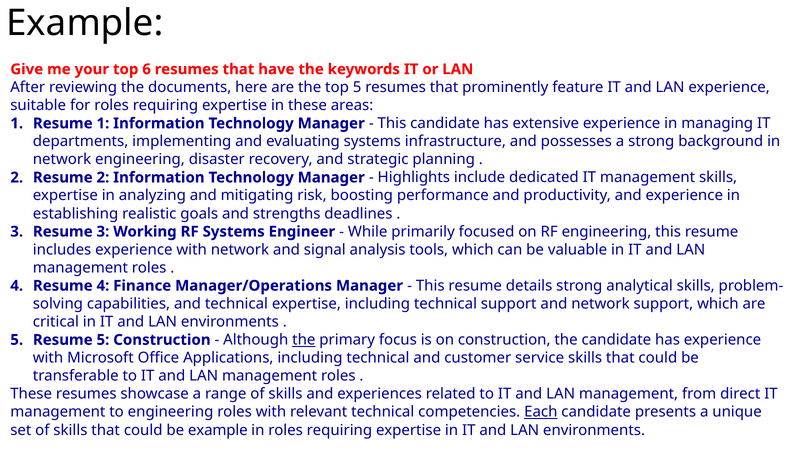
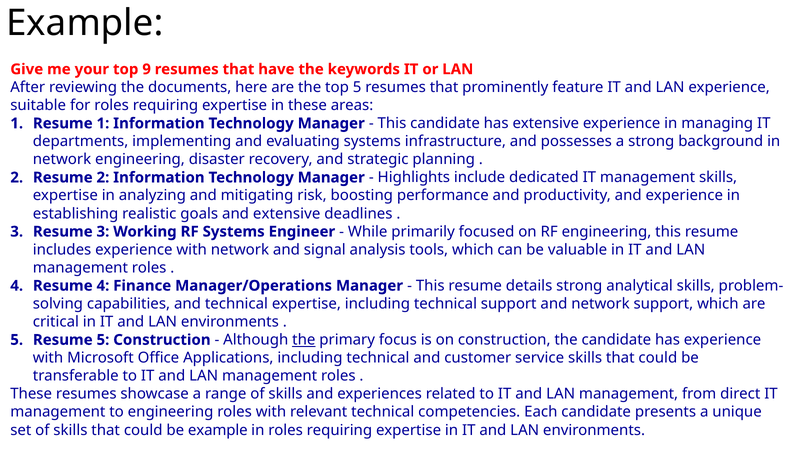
6: 6 -> 9 (147, 69)
and strengths: strengths -> extensive (287, 214)
Each underline: present -> none (541, 412)
